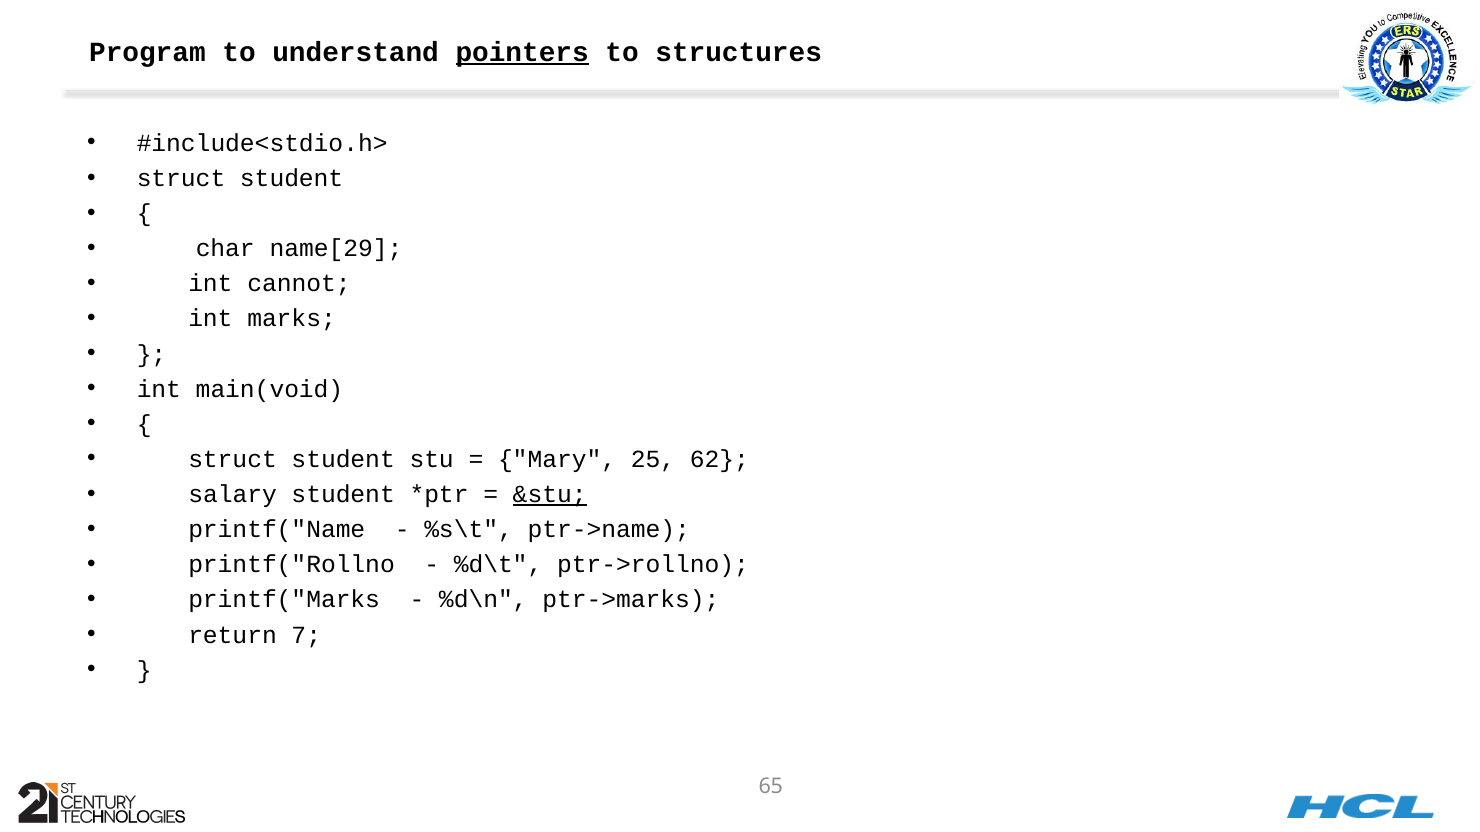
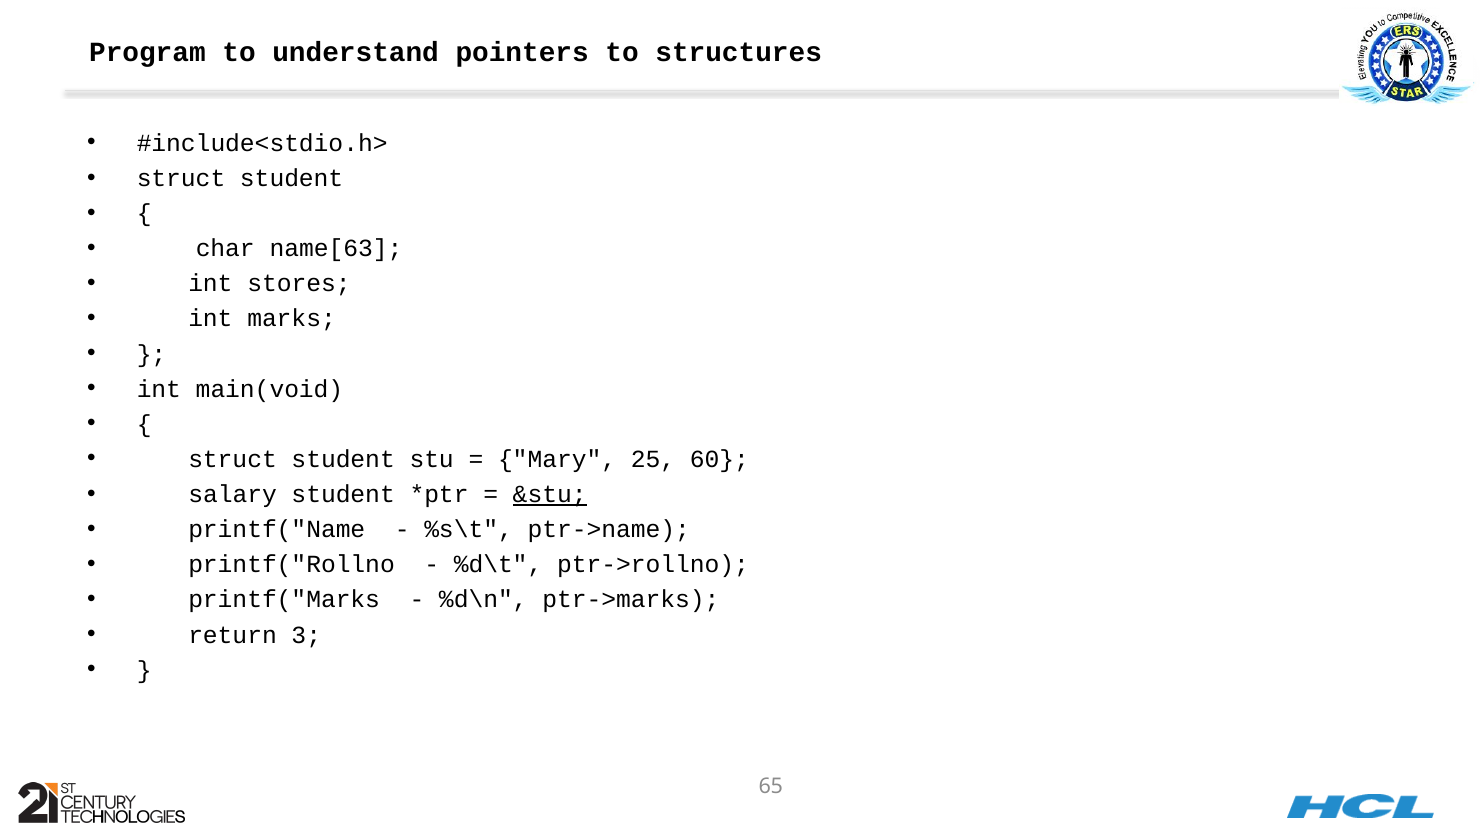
pointers underline: present -> none (522, 52)
name[29: name[29 -> name[63 (336, 249)
cannot: cannot -> stores (299, 284)
62: 62 -> 60 (719, 460)
7: 7 -> 3 (306, 635)
